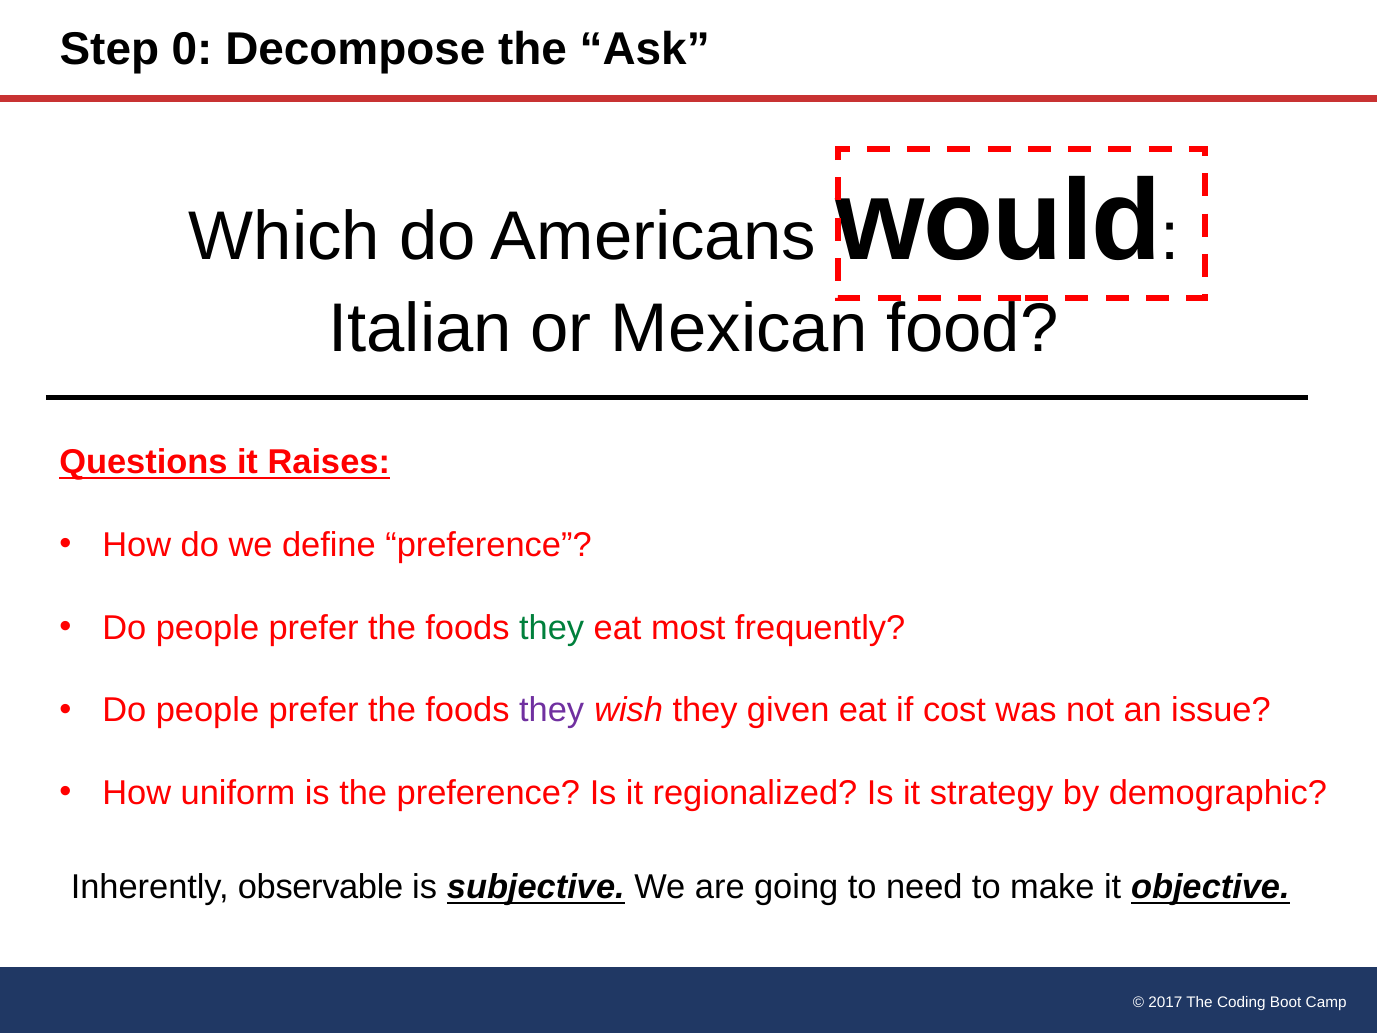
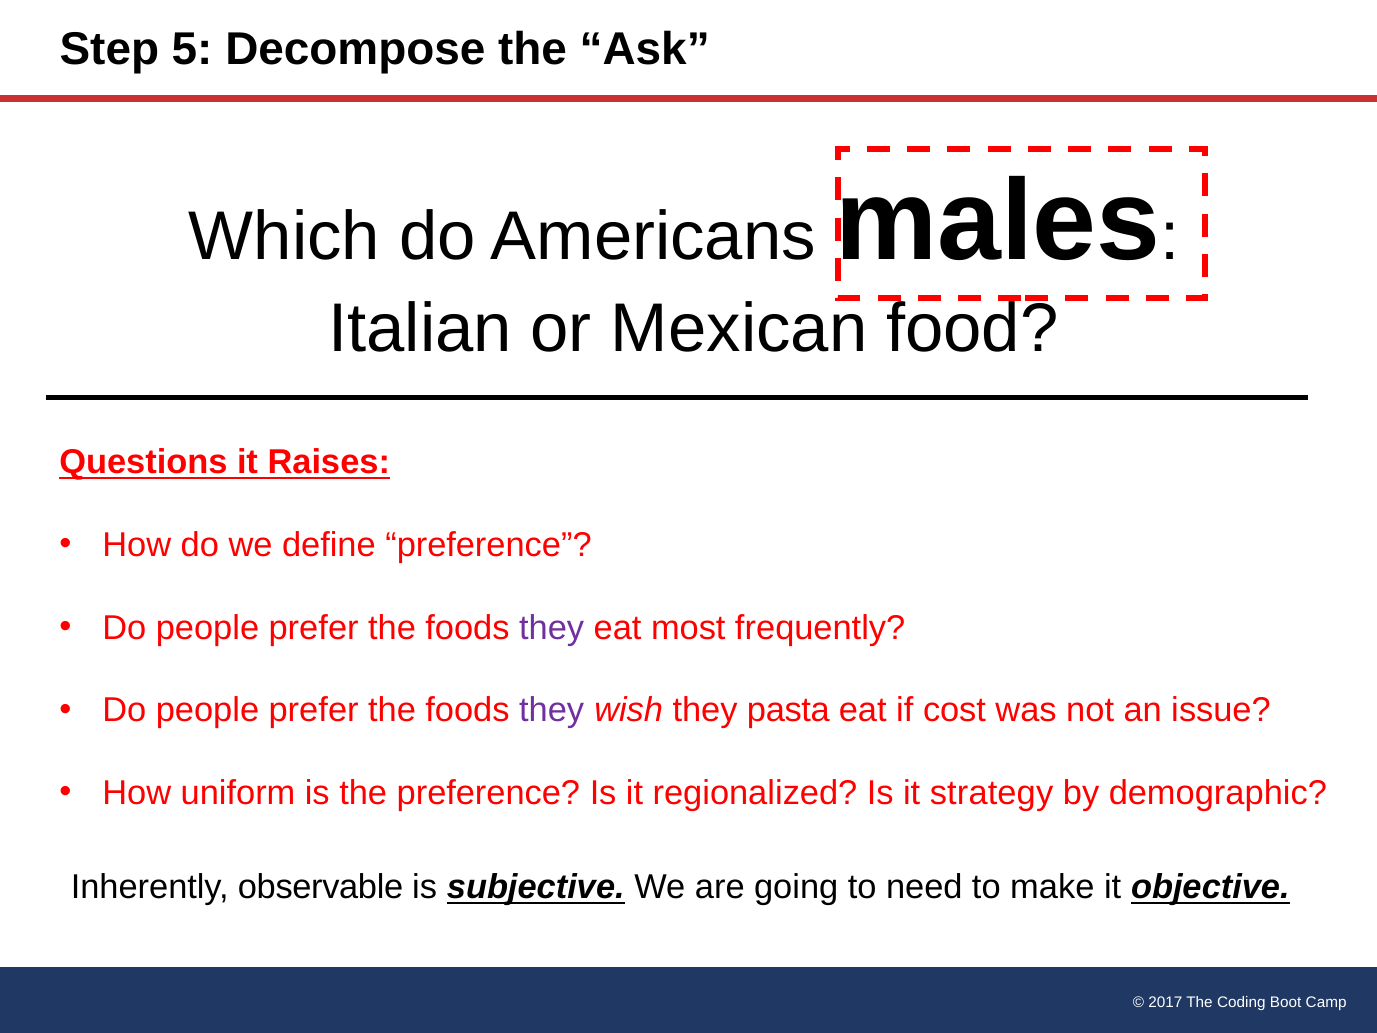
0: 0 -> 5 (192, 49)
would: would -> males (998, 221)
they colour: green -> purple (552, 628)
given: given -> pasta (788, 710)
